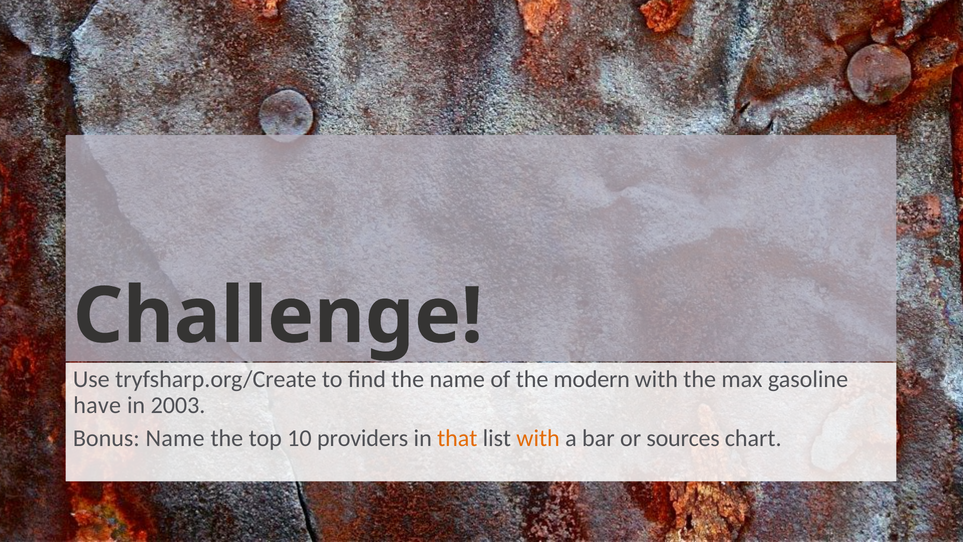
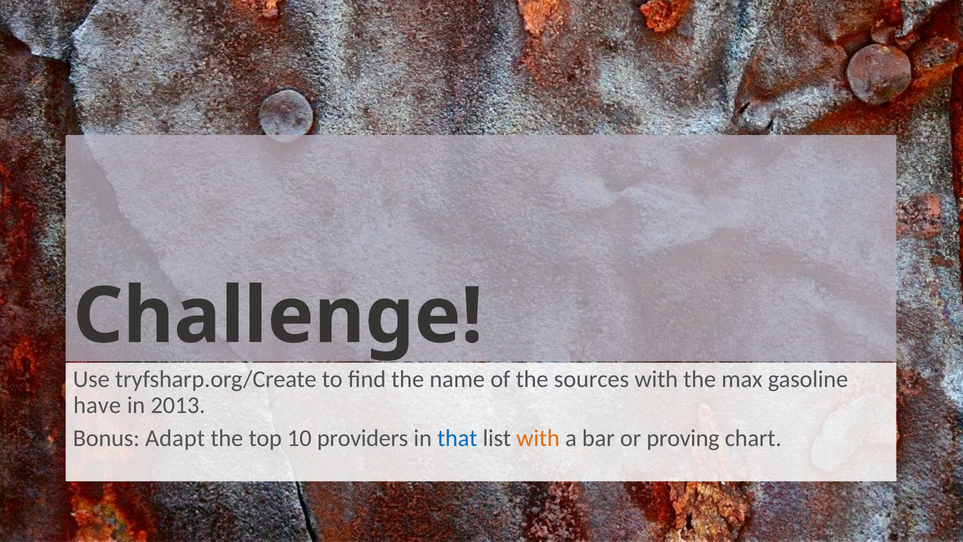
modern: modern -> sources (592, 379)
2003: 2003 -> 2013 (178, 405)
Bonus Name: Name -> Adapt (175, 438)
that colour: orange -> blue (457, 438)
sources: sources -> proving (683, 438)
